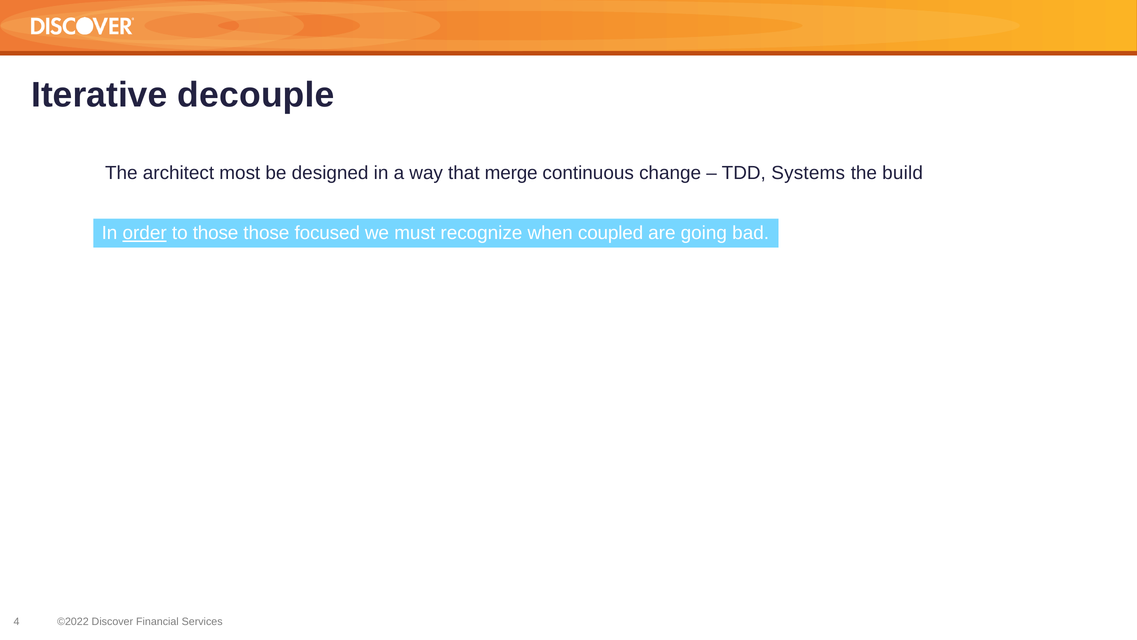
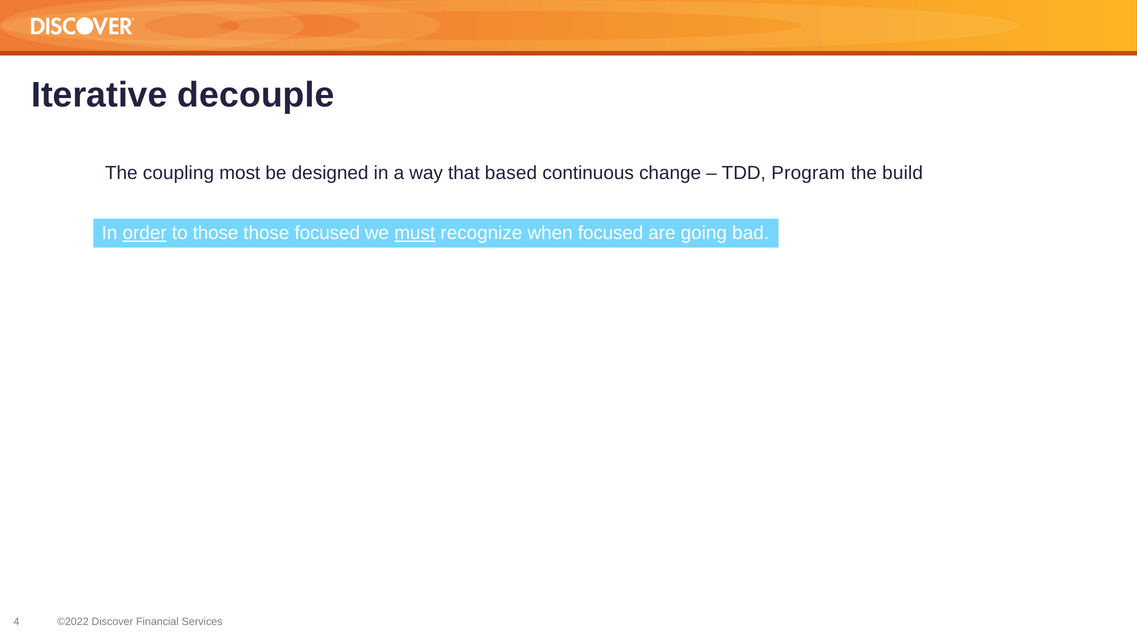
architect: architect -> coupling (178, 173)
merge: merge -> based (511, 173)
Systems: Systems -> Program (808, 173)
must underline: none -> present (415, 233)
when coupled: coupled -> focused (611, 233)
